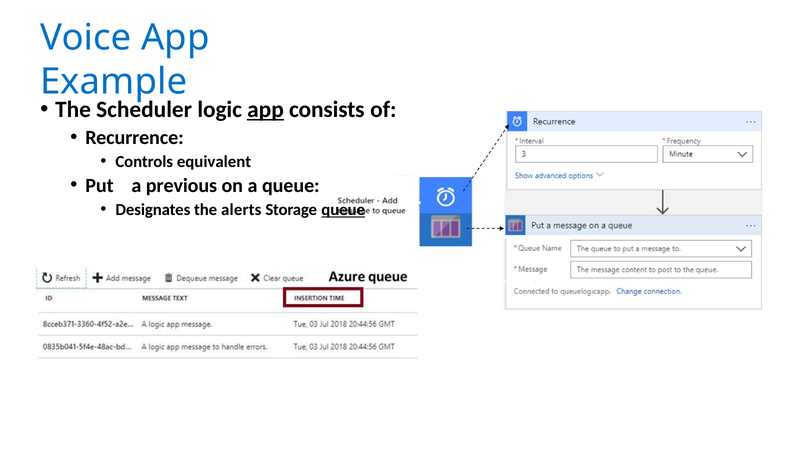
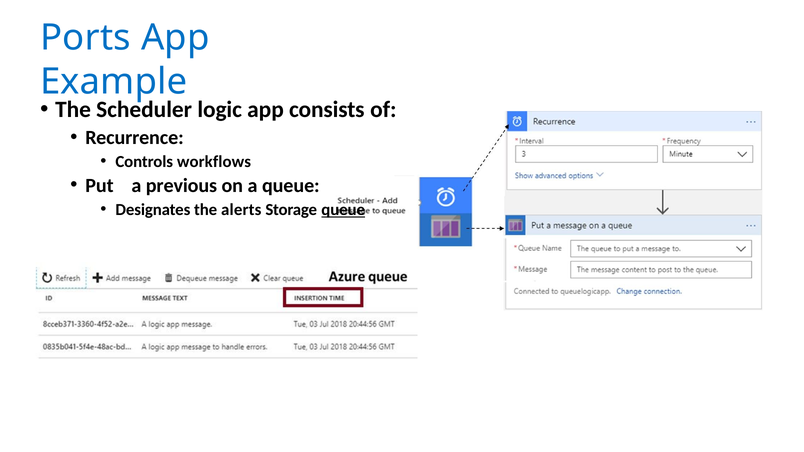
Voice: Voice -> Ports (86, 38)
app underline: present -> none (266, 110)
equivalent: equivalent -> workflows (214, 162)
